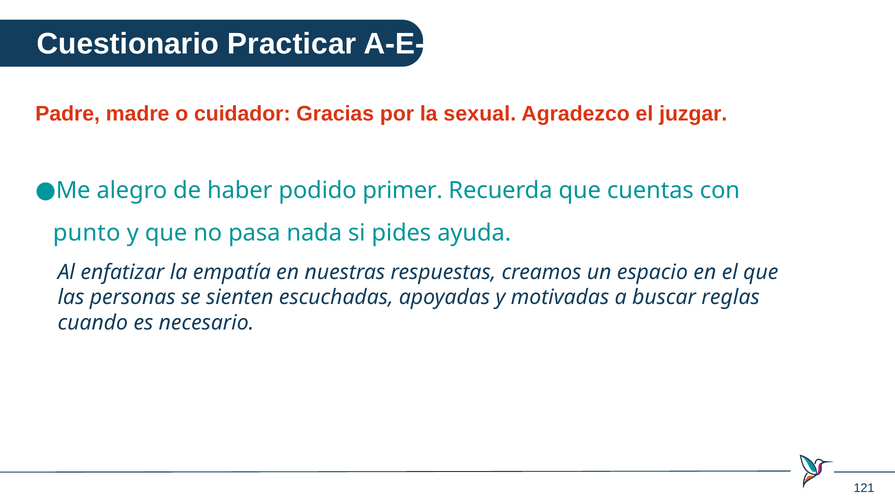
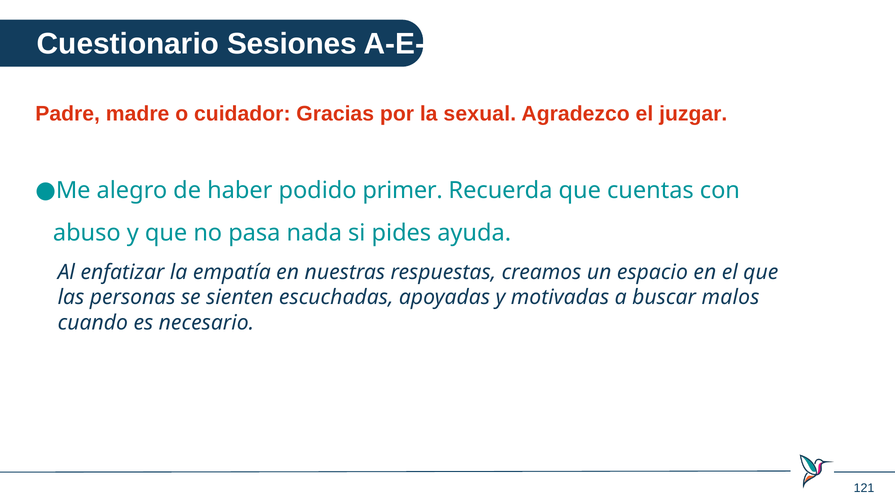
Practicar: Practicar -> Sesiones (292, 44)
punto: punto -> abuso (87, 233)
reglas: reglas -> malos (731, 298)
